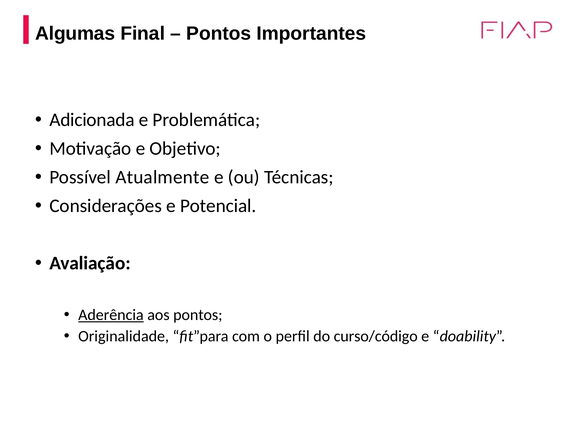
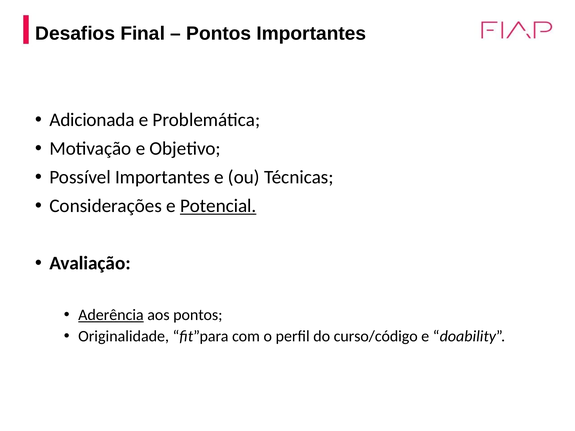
Algumas: Algumas -> Desafios (75, 34)
Possível Atualmente: Atualmente -> Importantes (163, 177)
Potencial underline: none -> present (218, 206)
